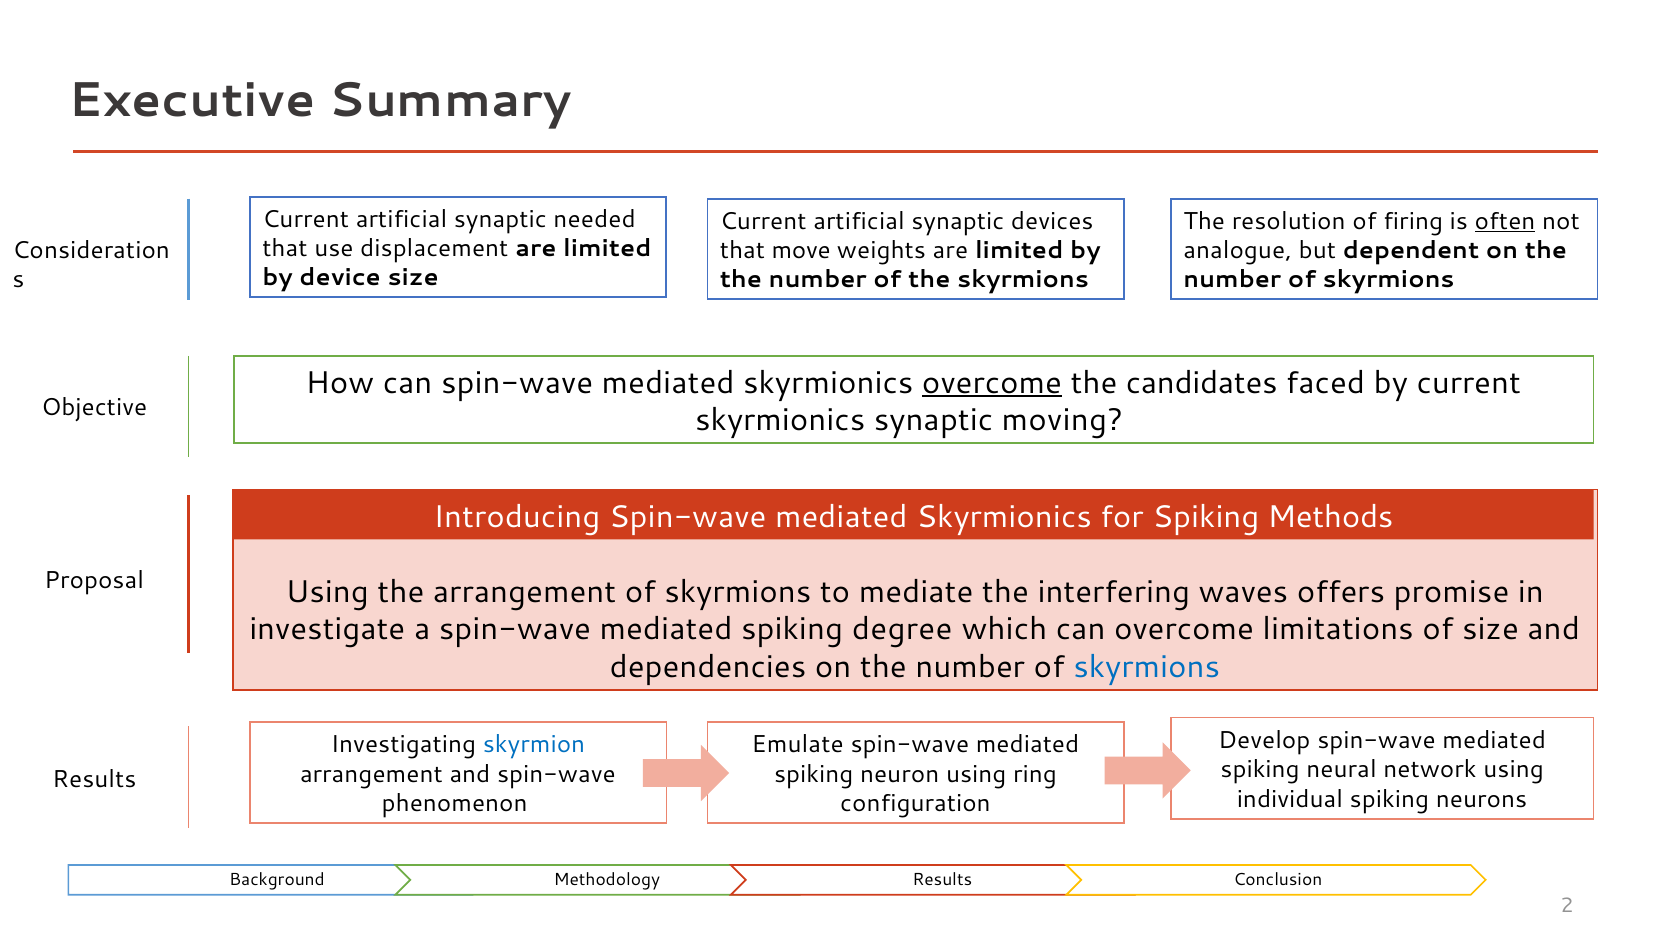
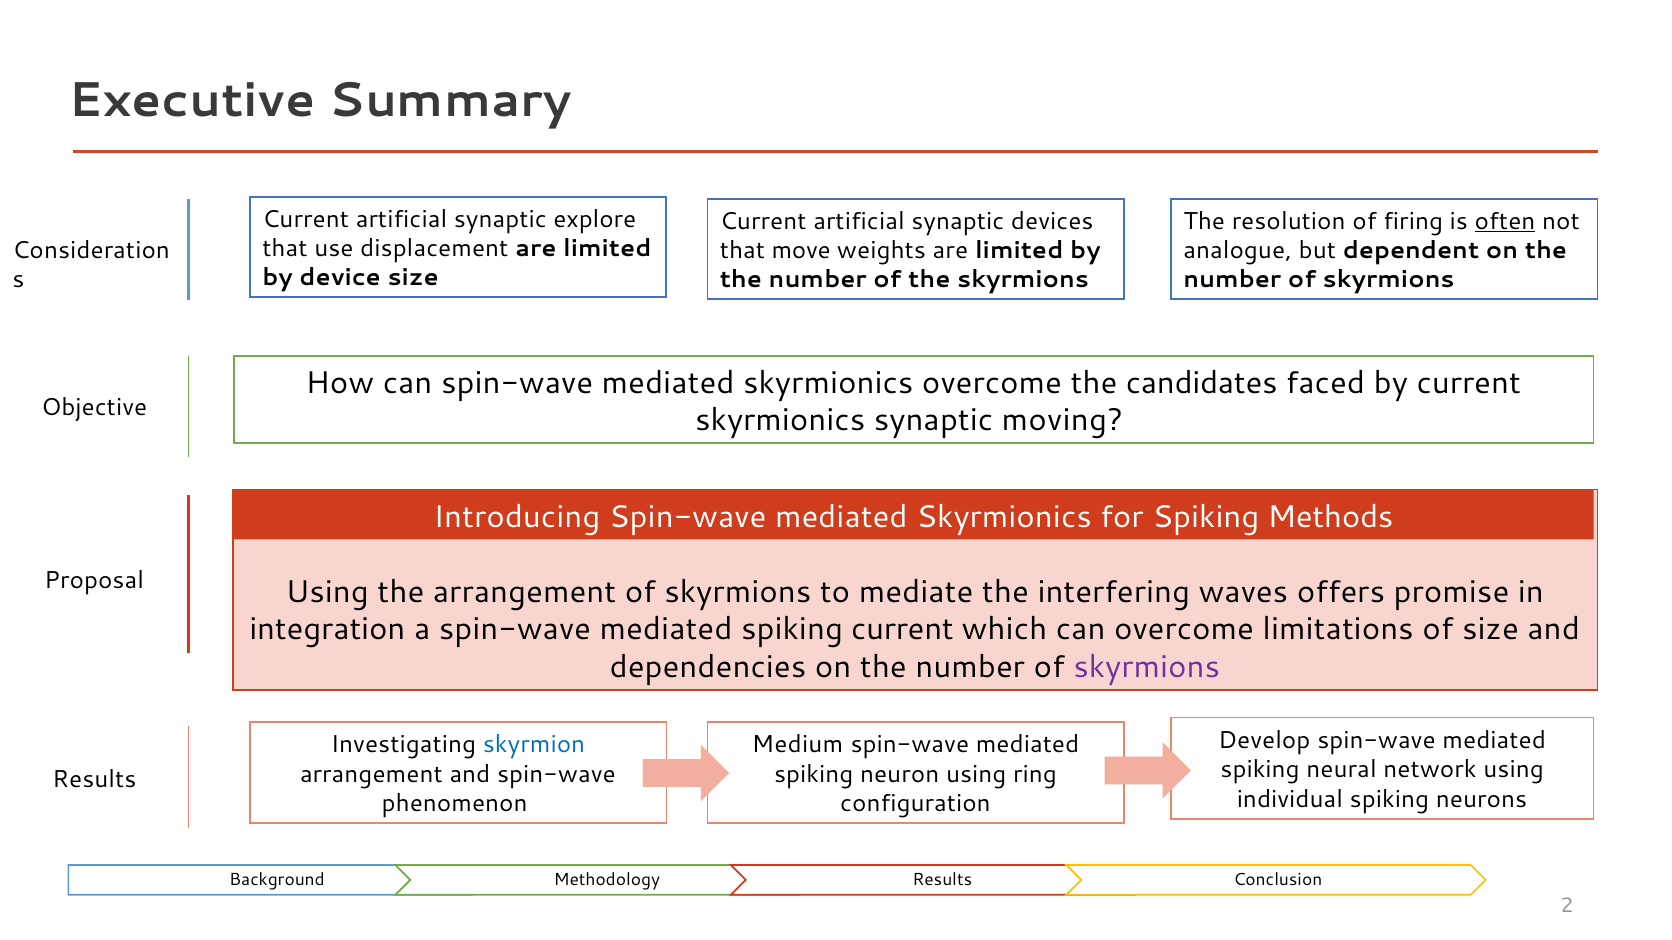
needed: needed -> explore (595, 219)
overcome underline: present -> none (992, 383)
investigate: investigate -> integration (327, 630)
spiking degree: degree -> current (902, 630)
skyrmions colour: blue -> purple (1147, 667)
Emulate: Emulate -> Medium (797, 745)
